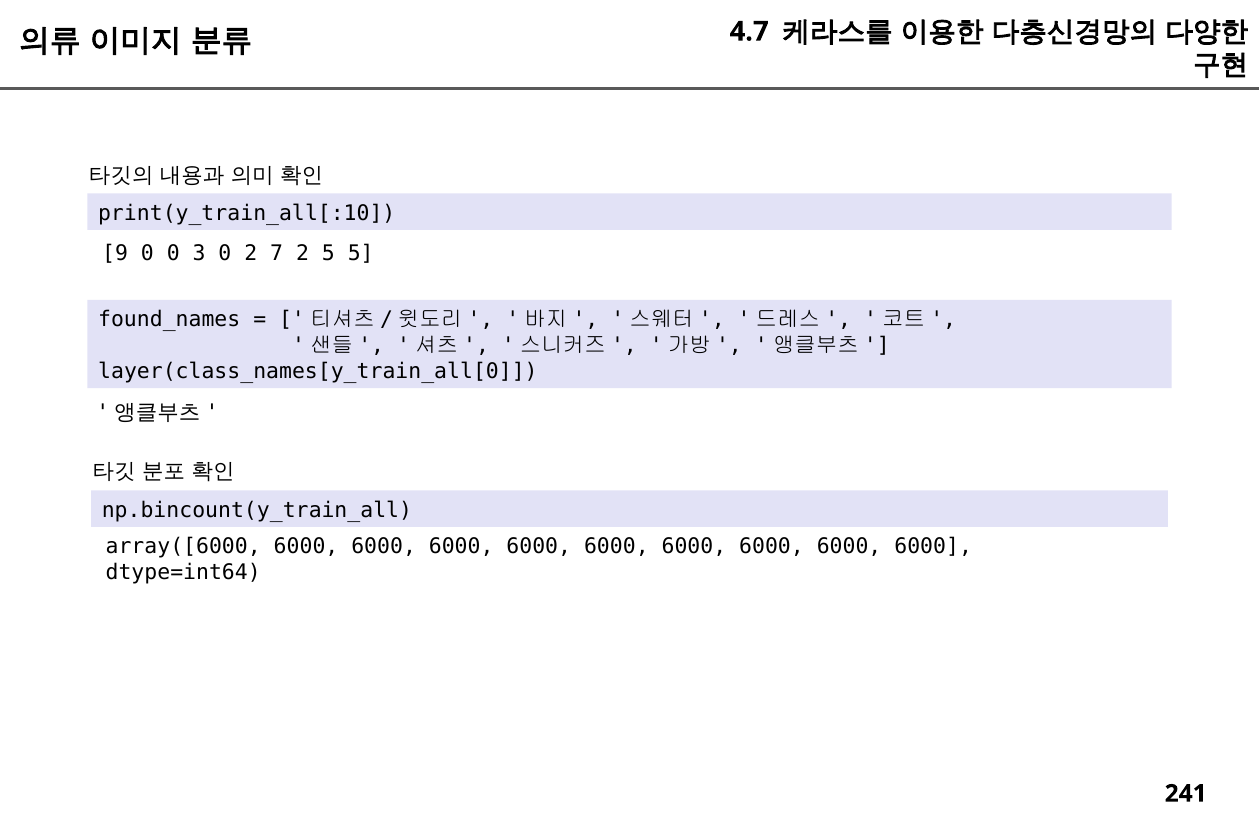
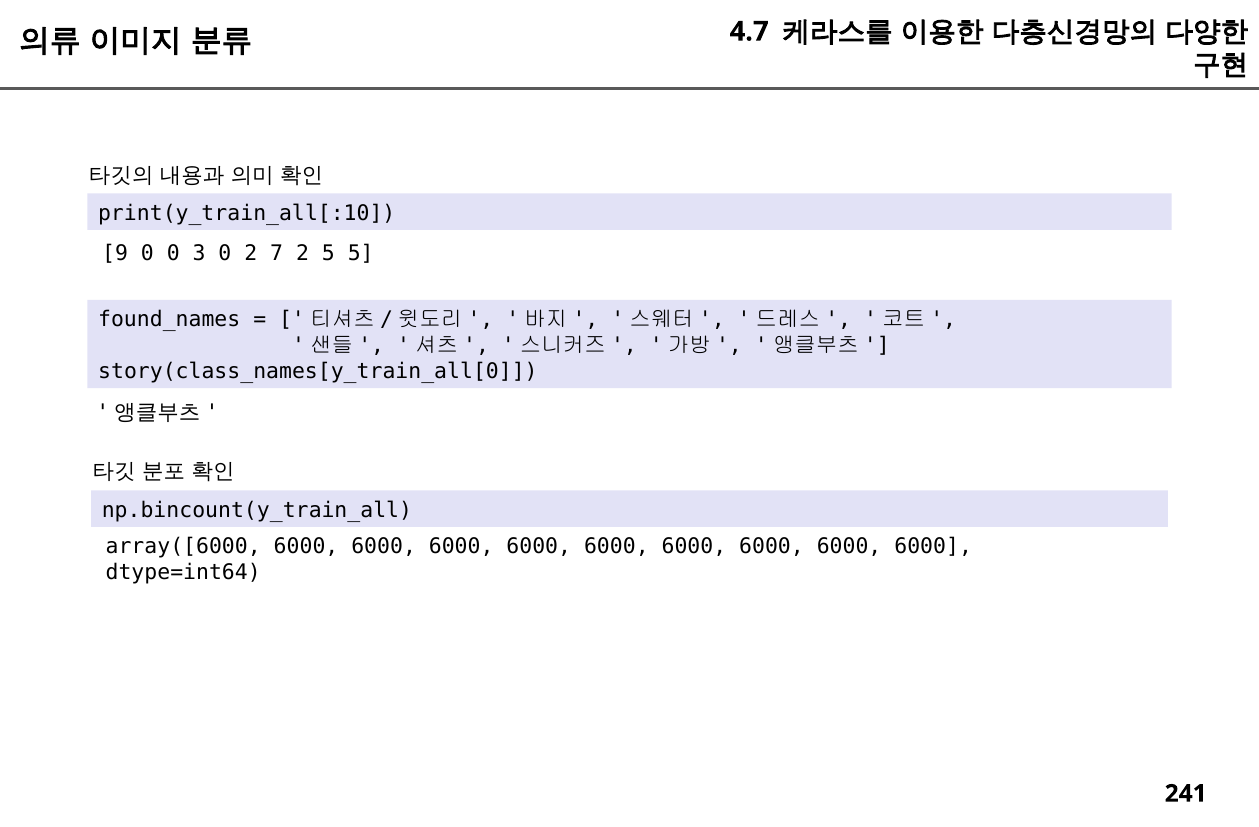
layer(class_names[y_train_all[0: layer(class_names[y_train_all[0 -> story(class_names[y_train_all[0 (318, 371)
